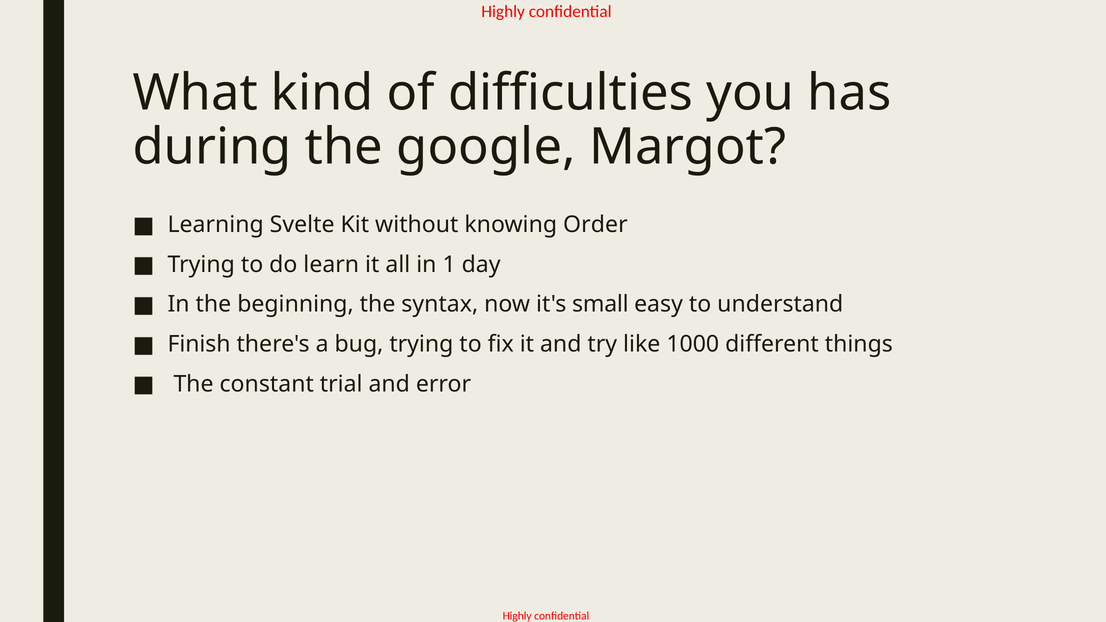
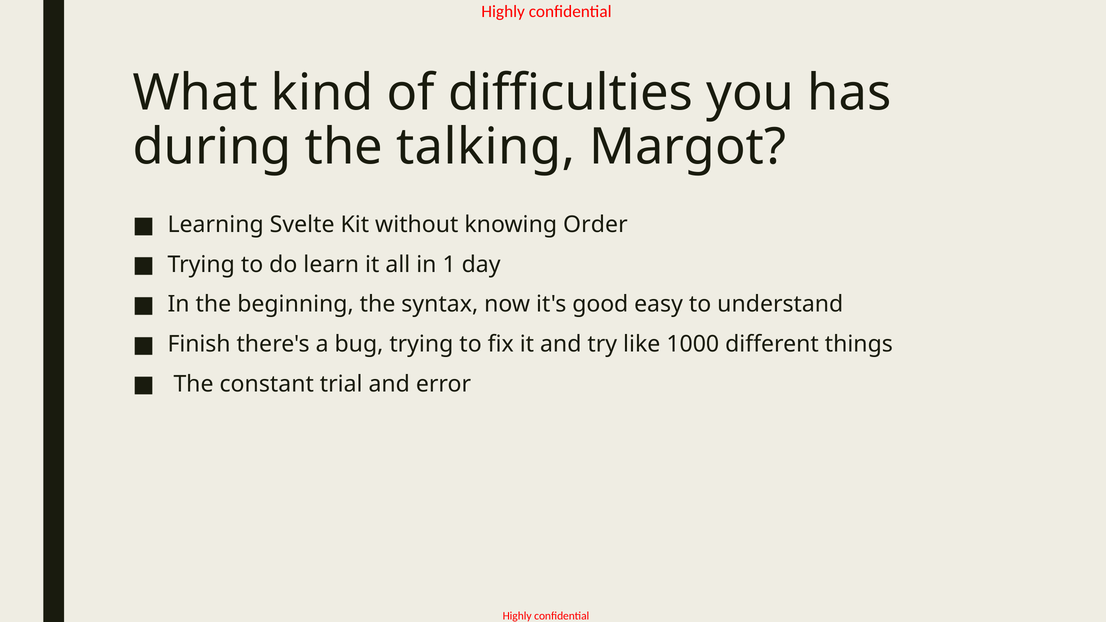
google: google -> talking (486, 147)
small: small -> good (600, 304)
